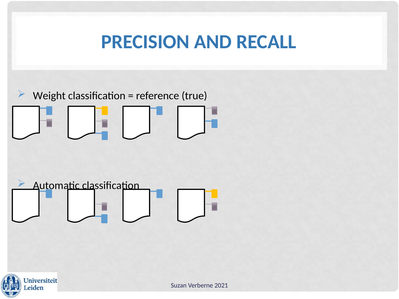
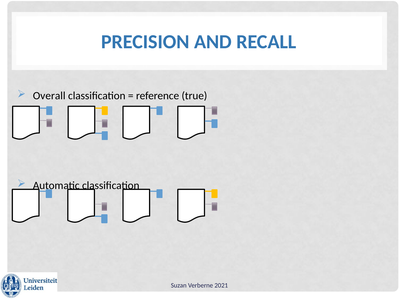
Weight: Weight -> Overall (49, 96)
